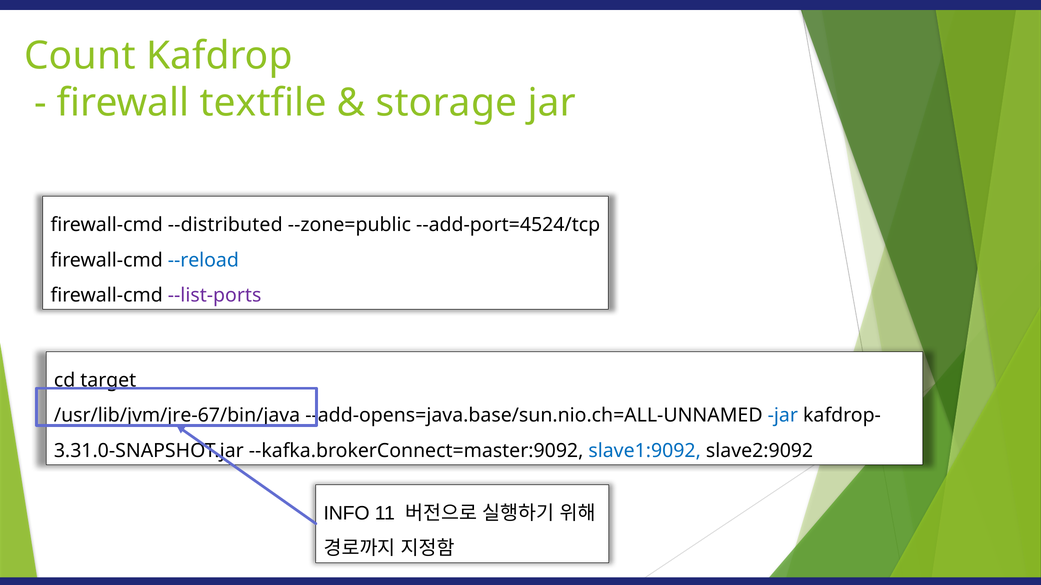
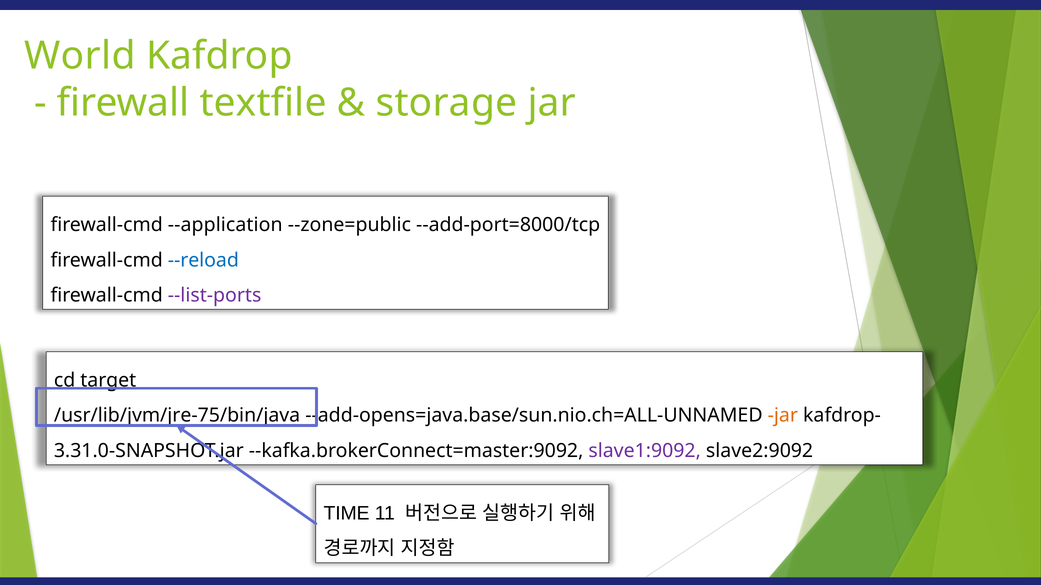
Count: Count -> World (80, 56)
--distributed: --distributed -> --application (225, 225)
--add-port=4524/tcp: --add-port=4524/tcp -> --add-port=8000/tcp (508, 225)
/usr/lib/jvm/jre-67/bin/java: /usr/lib/jvm/jre-67/bin/java -> /usr/lib/jvm/jre-75/bin/java (177, 416)
jar colour: blue -> orange (783, 416)
slave1:9092 colour: blue -> purple (645, 451)
INFO: INFO -> TIME (347, 514)
